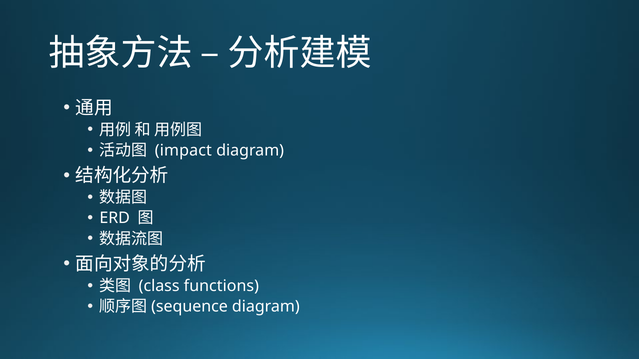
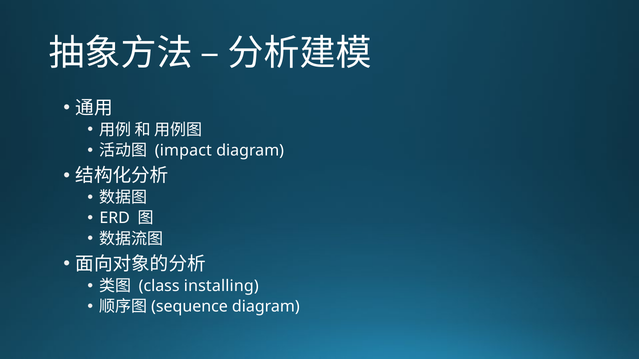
functions: functions -> installing (221, 286)
